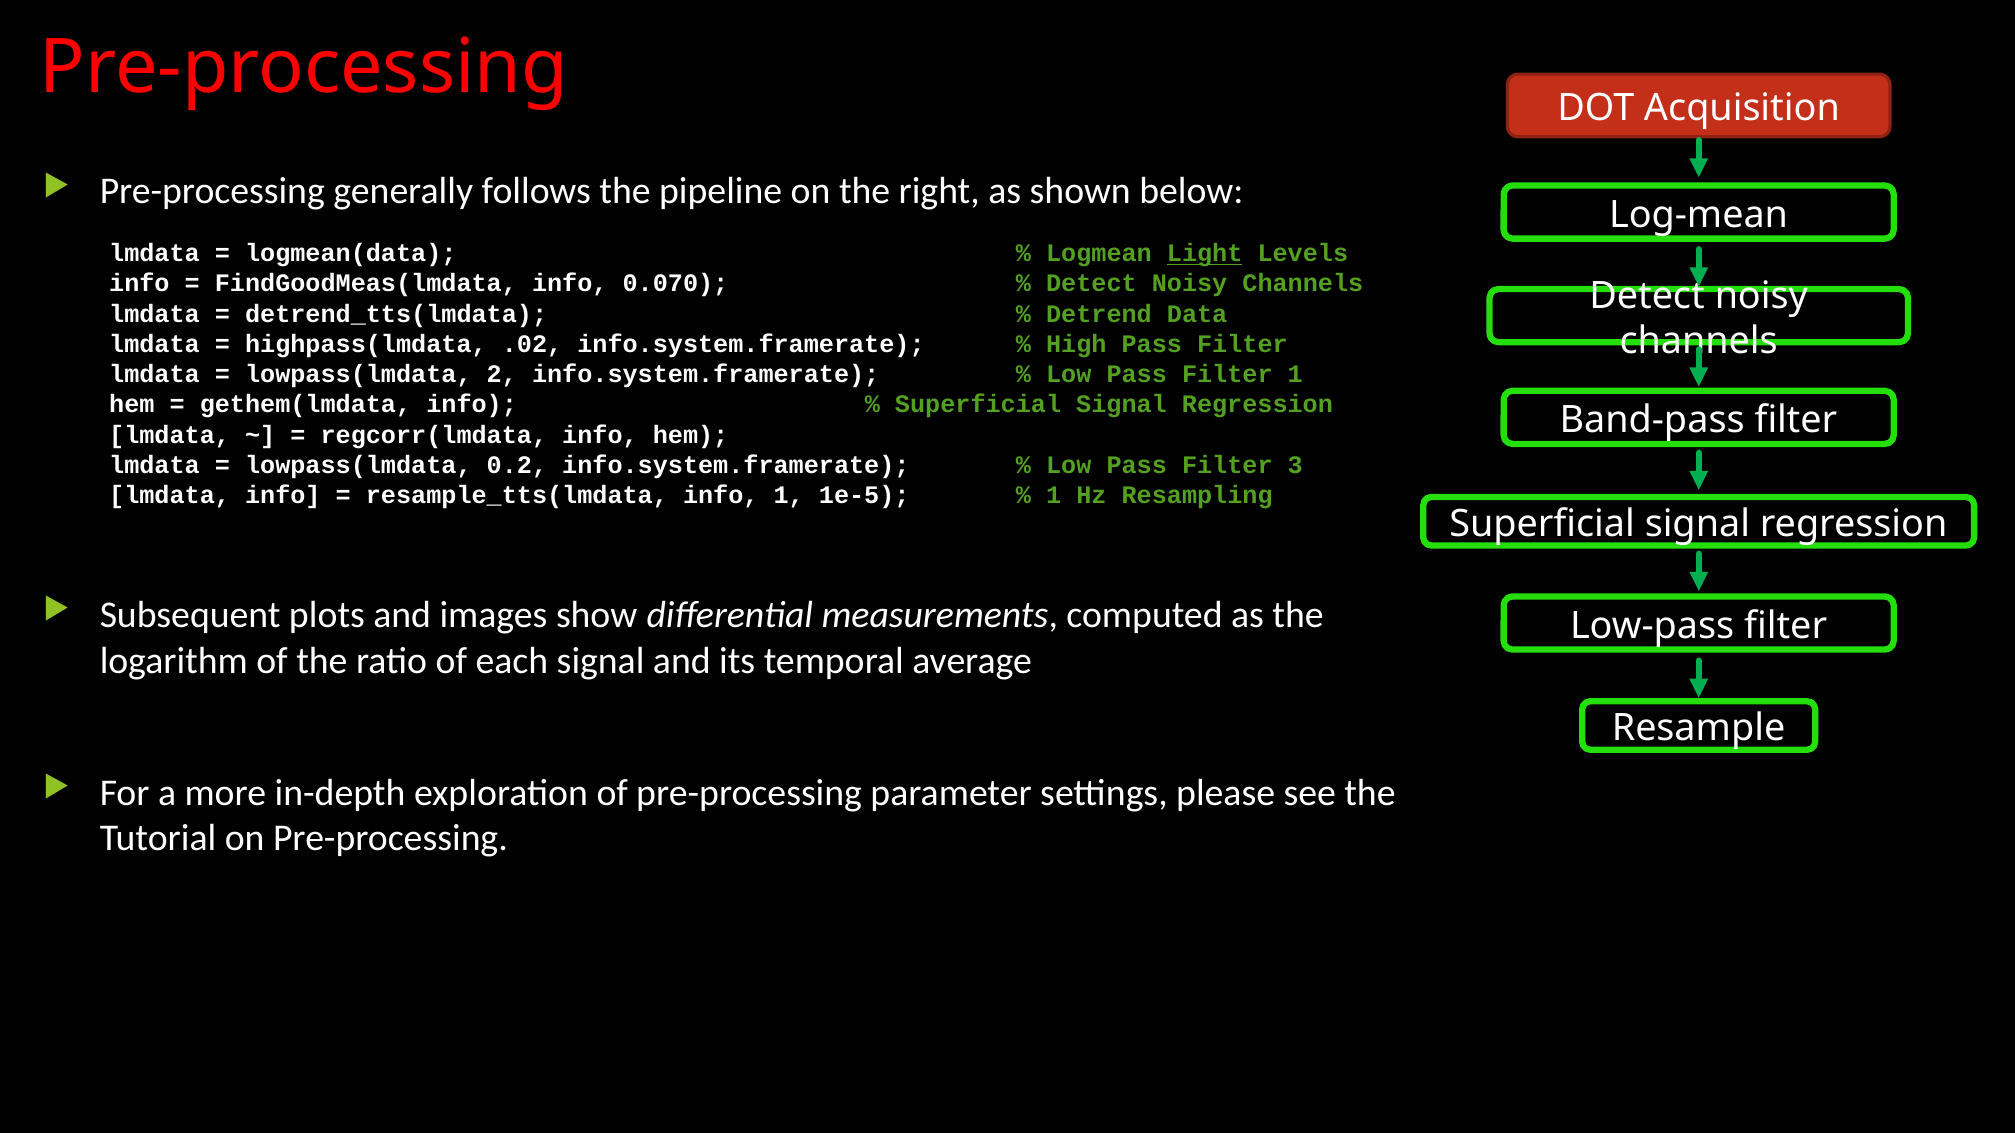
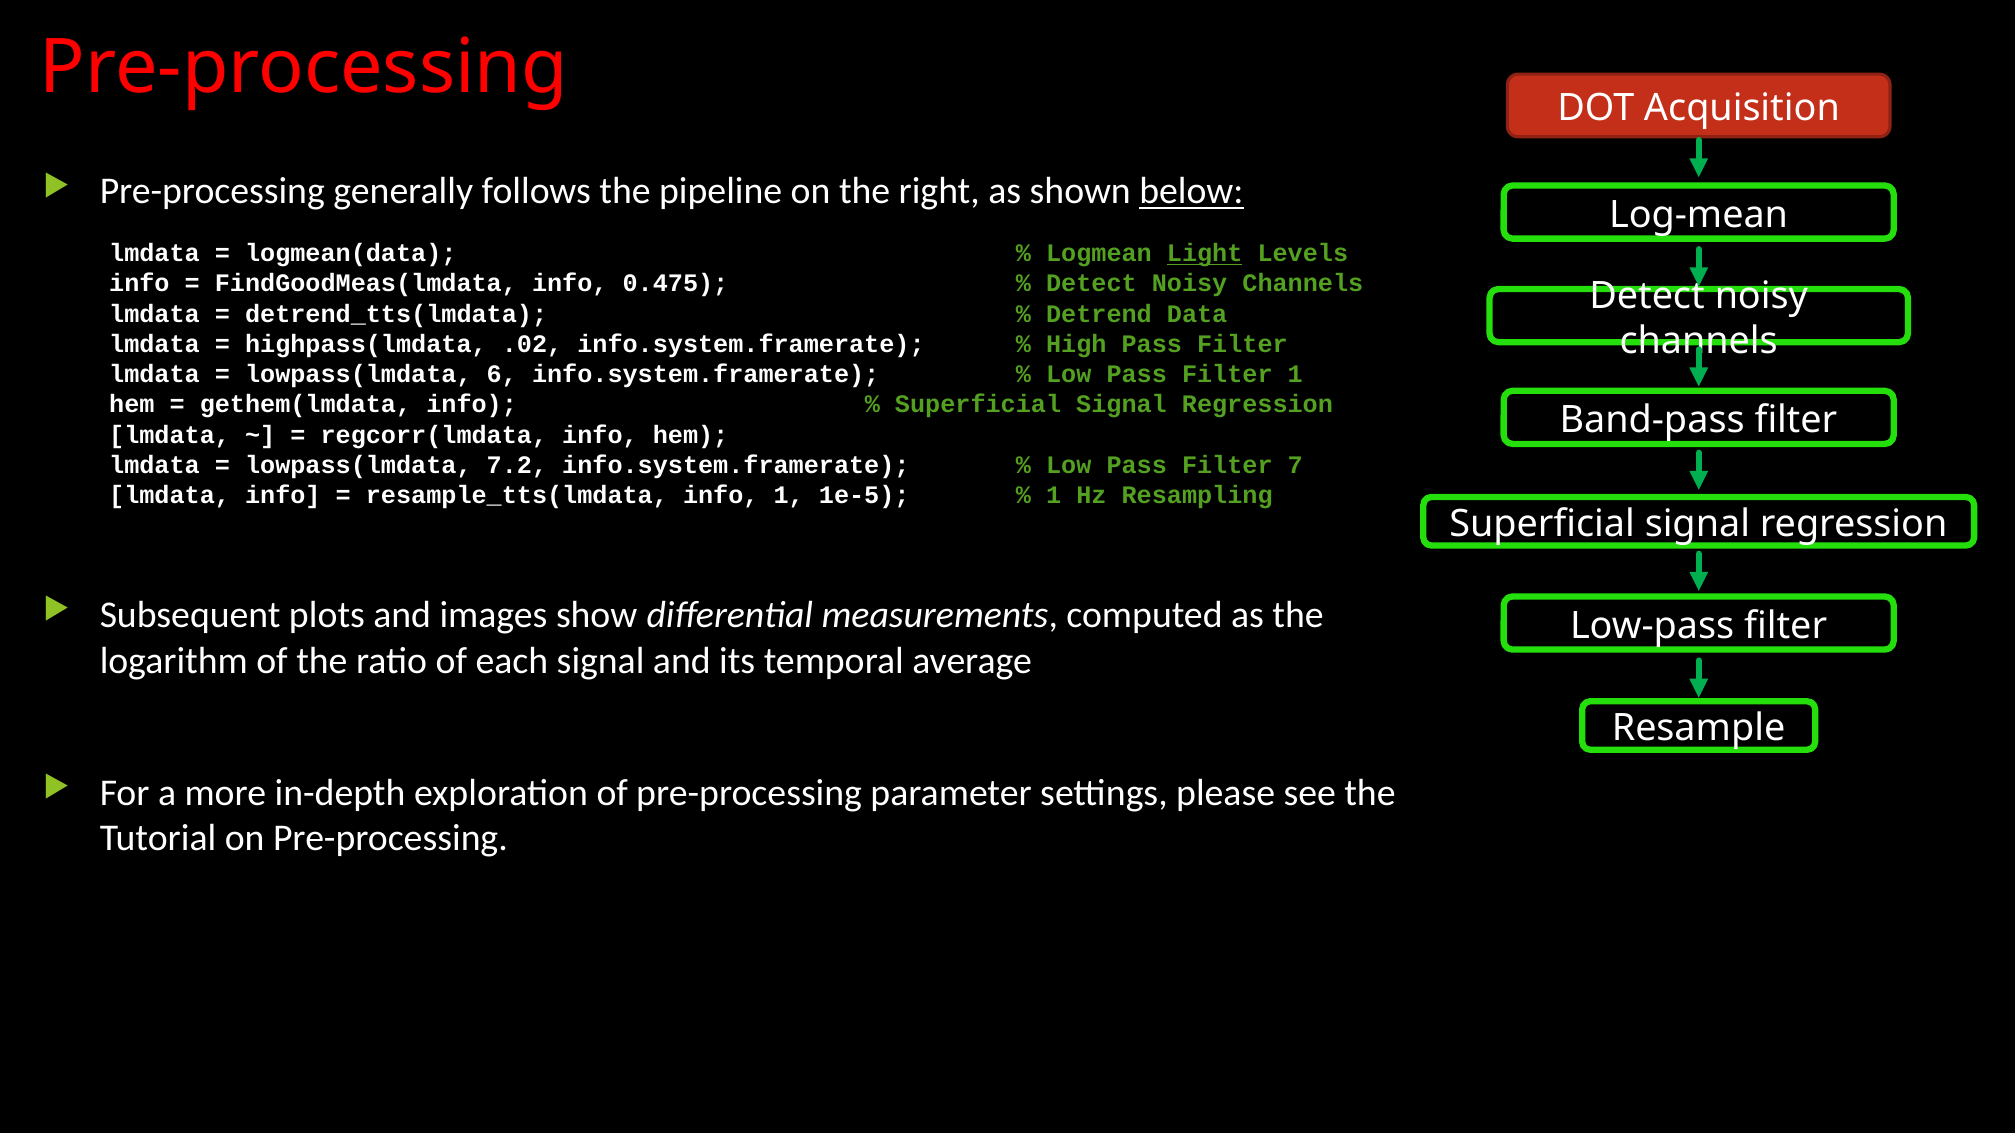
below underline: none -> present (1191, 192)
0.070: 0.070 -> 0.475 (675, 284)
2: 2 -> 6 (502, 374)
0.2: 0.2 -> 7.2 (517, 465)
3: 3 -> 7 (1295, 465)
